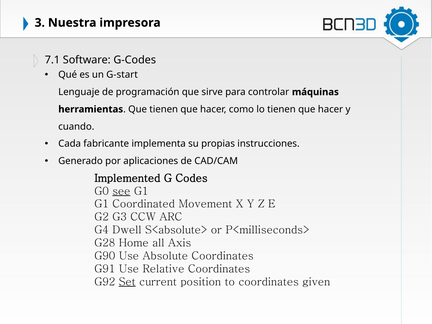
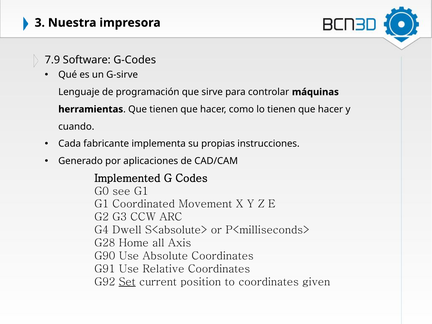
7.1: 7.1 -> 7.9 (52, 60)
G-start: G-start -> G-sirve (122, 75)
see underline: present -> none (121, 191)
